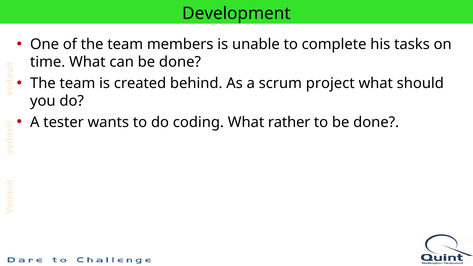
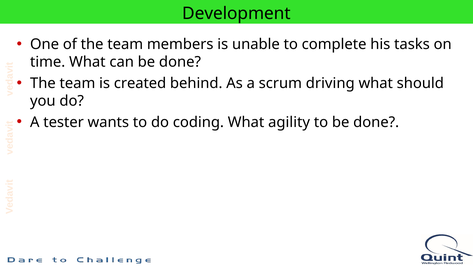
project: project -> driving (330, 83)
rather: rather -> agility (289, 122)
